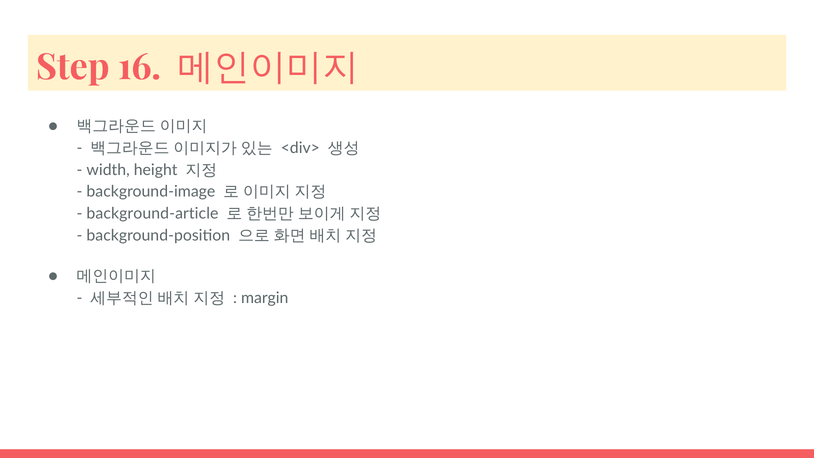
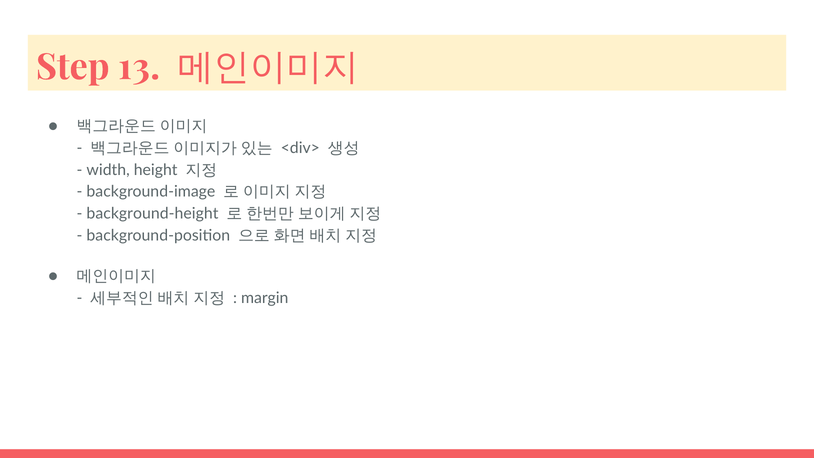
16: 16 -> 13 (139, 67)
background-article: background-article -> background-height (152, 213)
